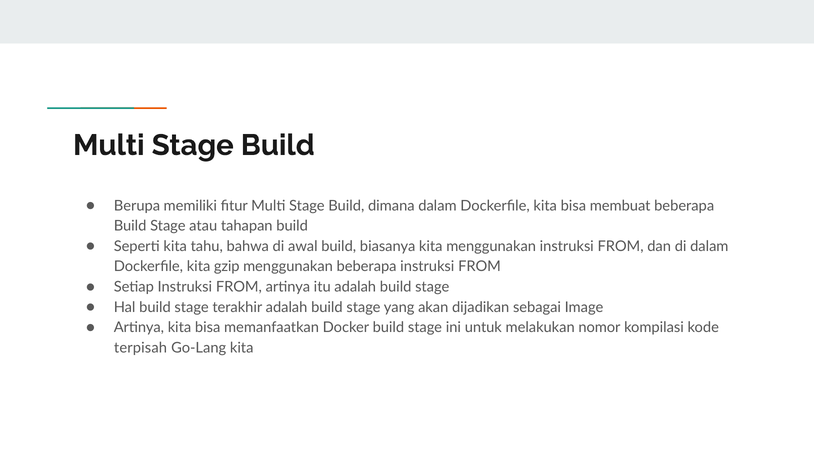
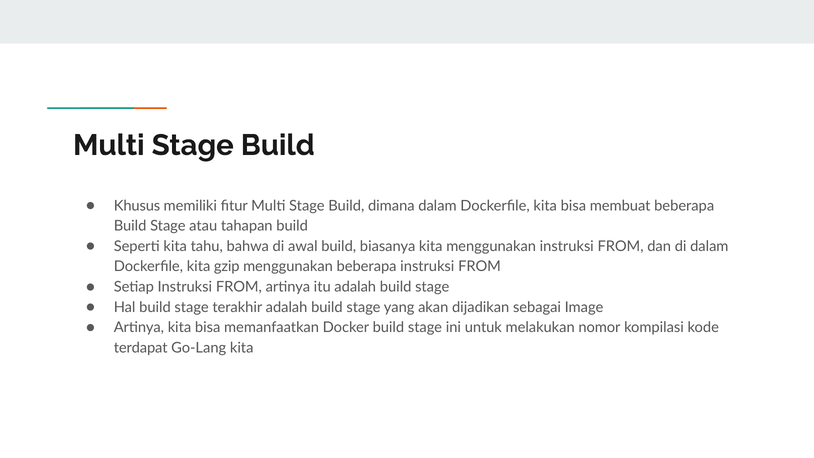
Berupa: Berupa -> Khusus (137, 206)
terpisah: terpisah -> terdapat (141, 348)
